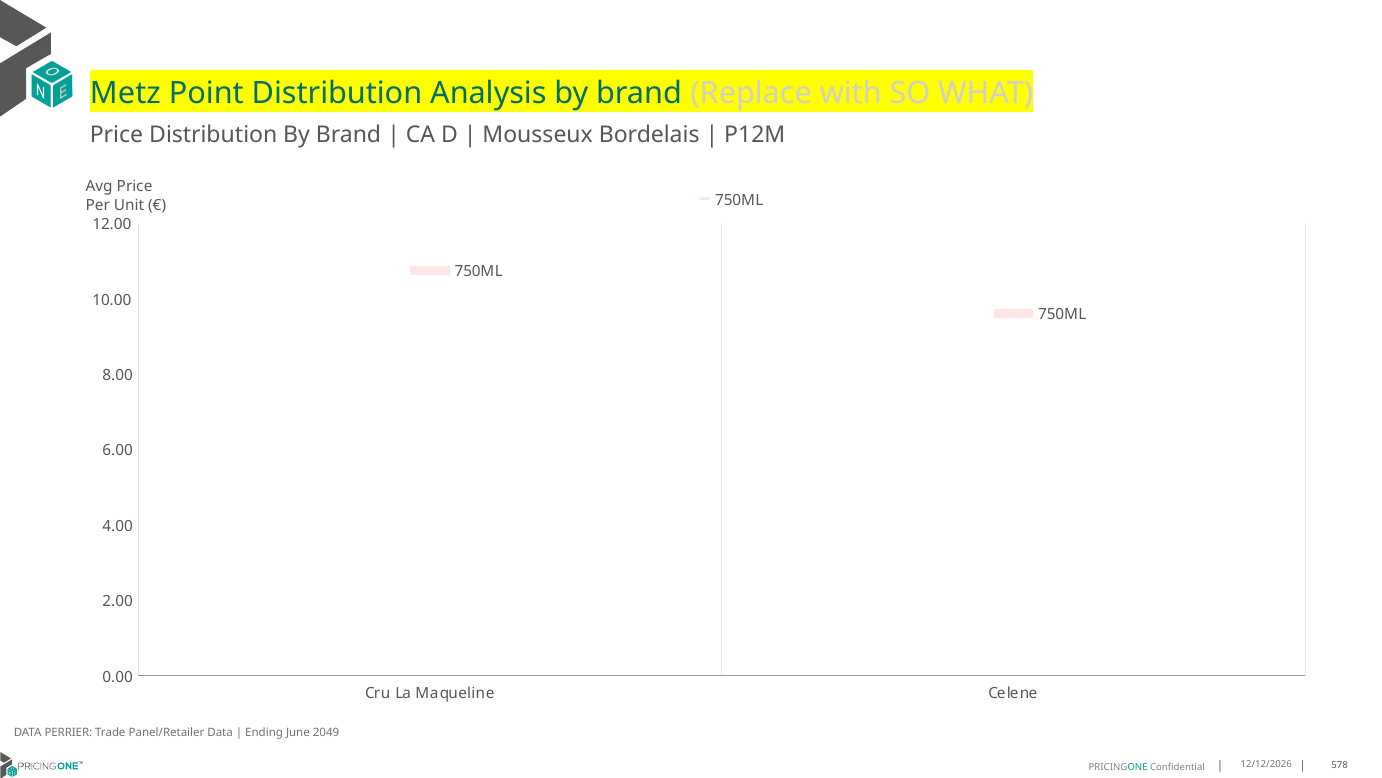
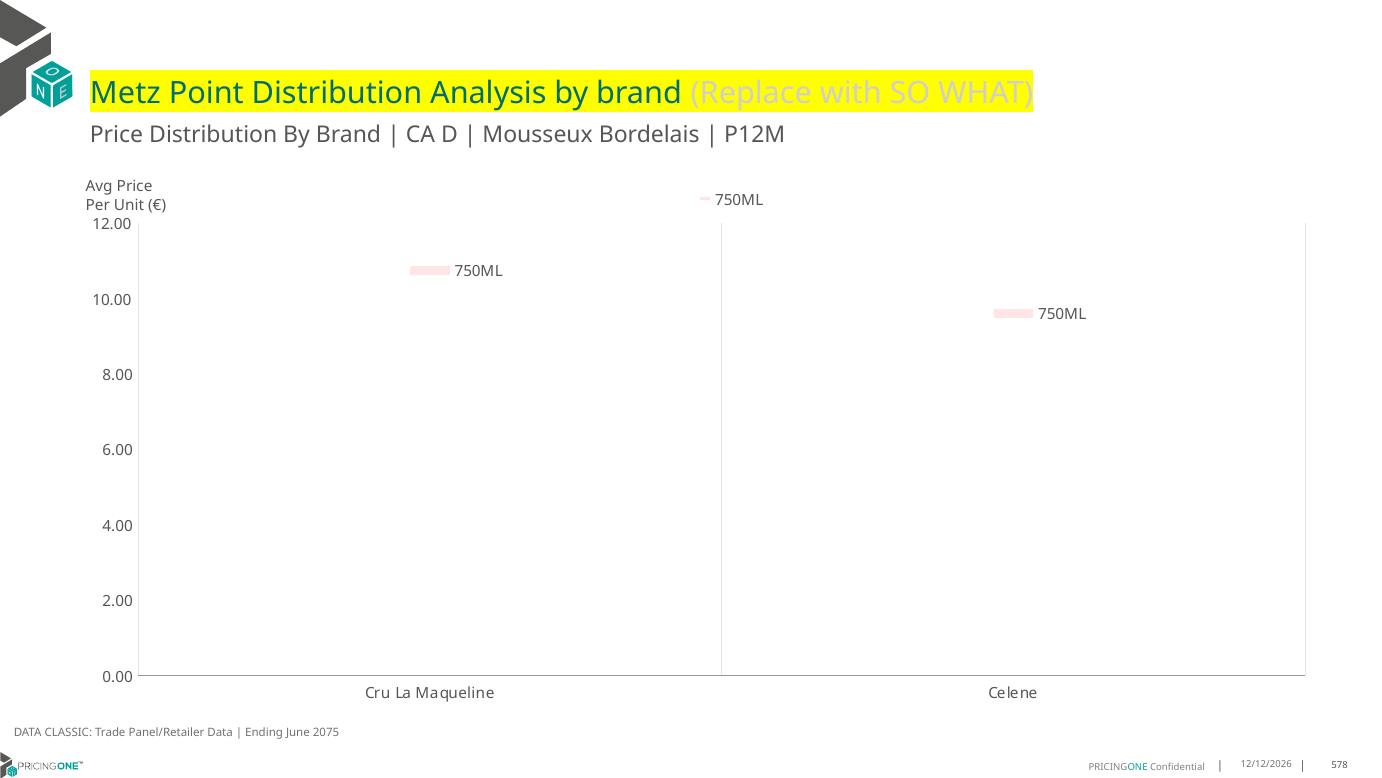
PERRIER: PERRIER -> CLASSIC (68, 732)
2049: 2049 -> 2075 (326, 732)
